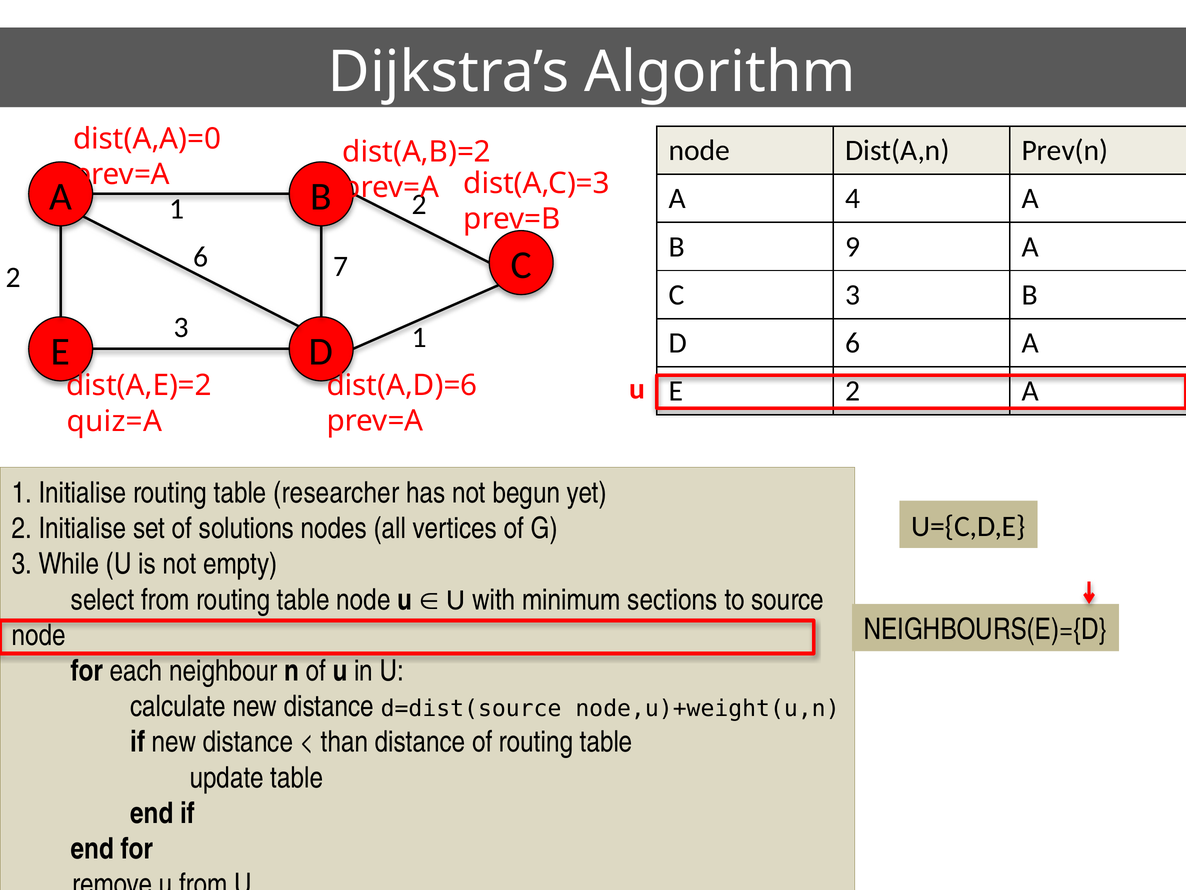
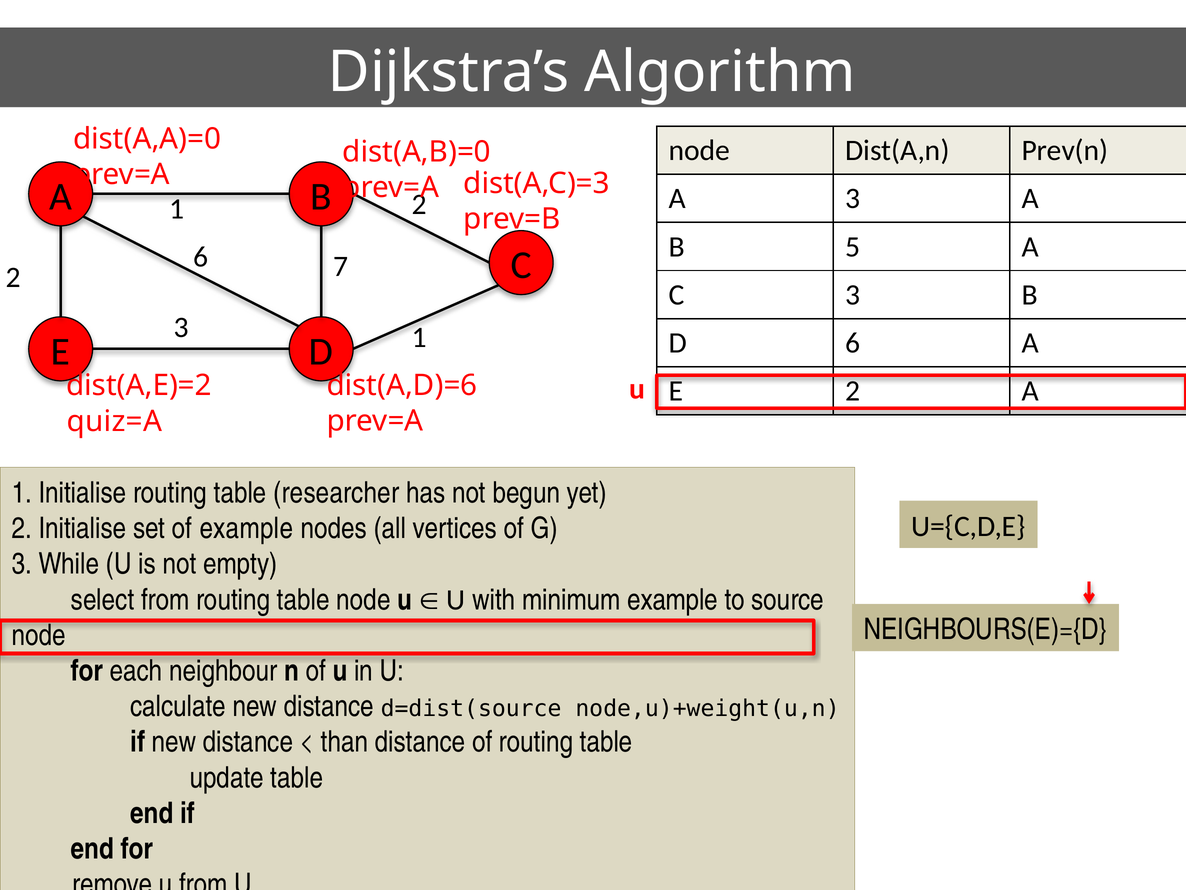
dist(A,B)=2: dist(A,B)=2 -> dist(A,B)=0 (417, 152)
A 4: 4 -> 3 (853, 199)
9: 9 -> 5 (853, 247)
of solutions: solutions -> example (246, 528)
minimum sections: sections -> example (673, 599)
